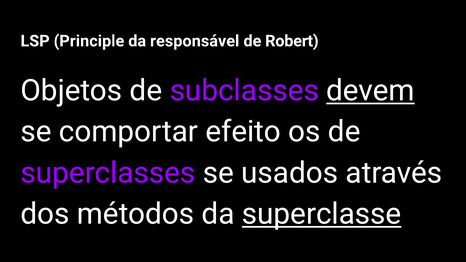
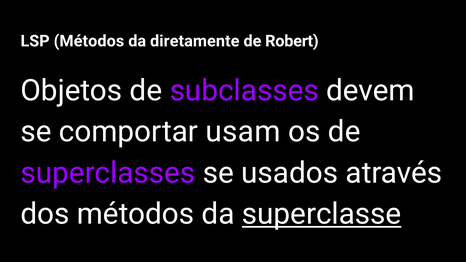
LSP Principle: Principle -> Métodos (89, 41)
responsável: responsável -> diretamente (195, 41)
devem underline: present -> none (370, 91)
efeito: efeito -> usam (243, 132)
